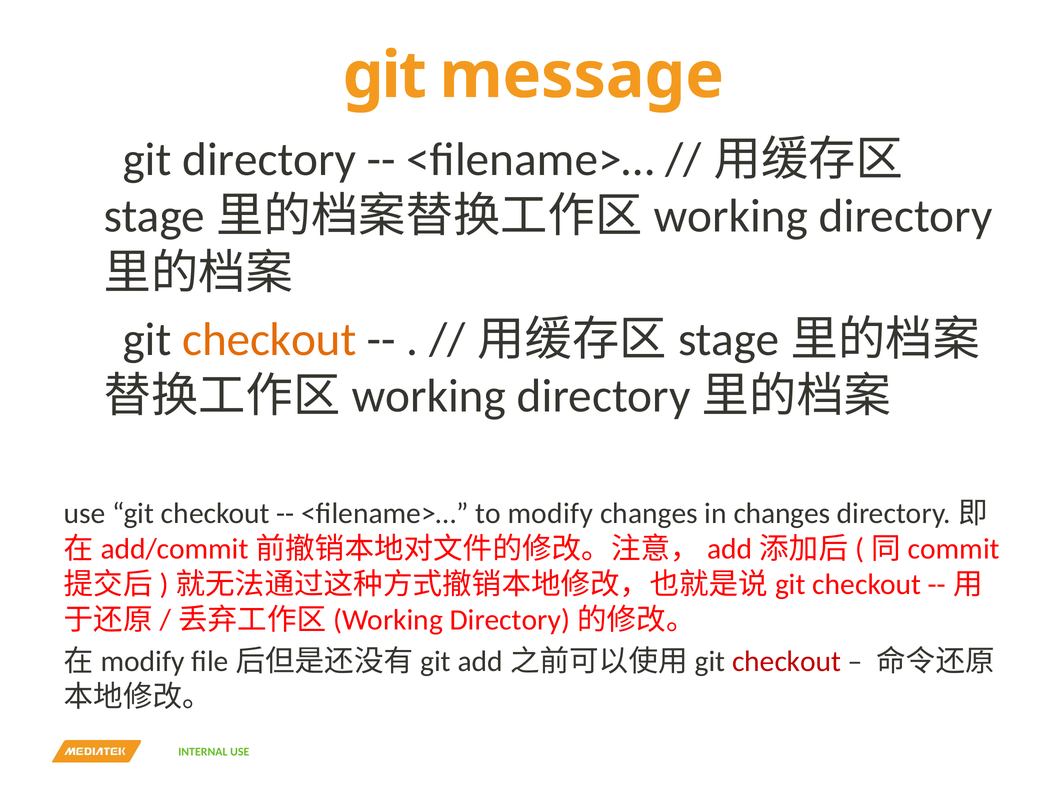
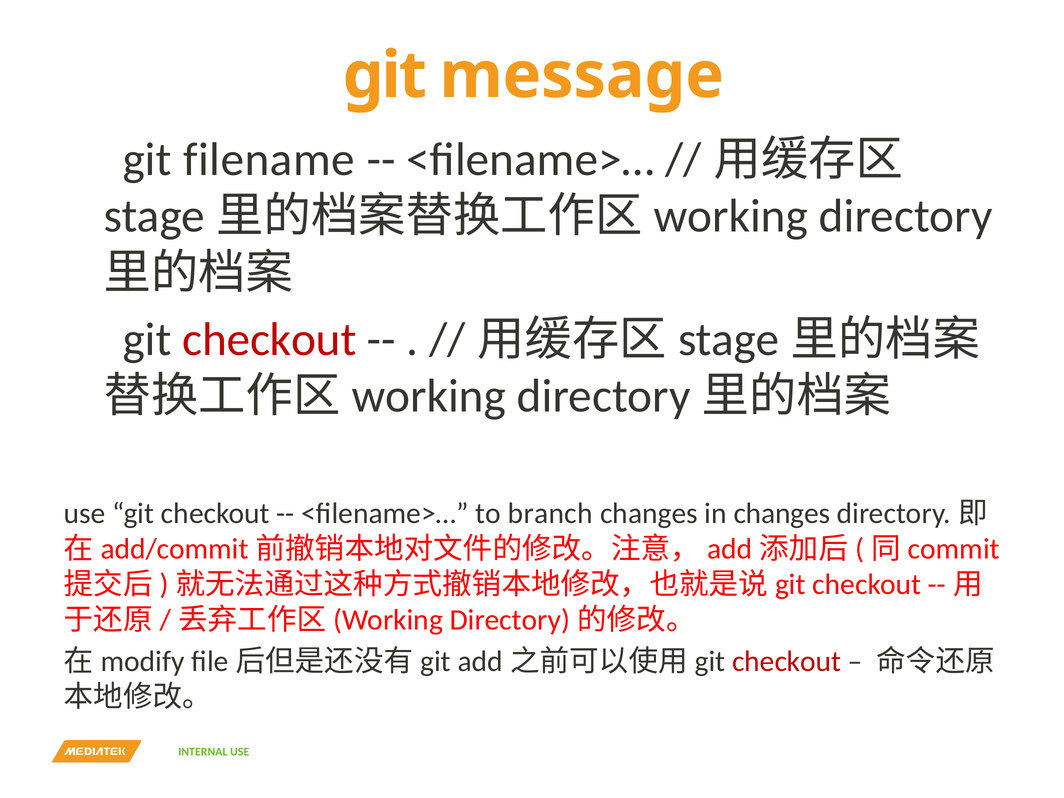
directory: directory -> filename (269, 160)
checkout colour: orange -> red (269, 339)
modify: modify -> branch (550, 513)
